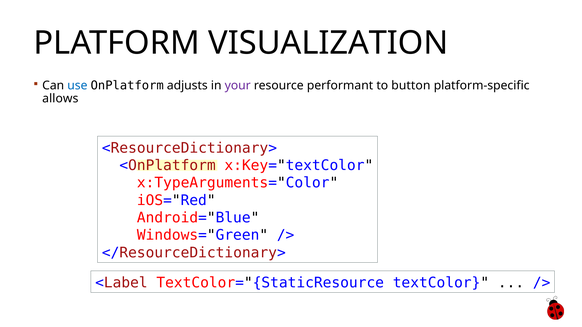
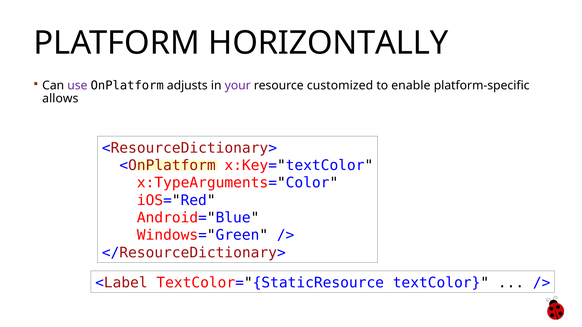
VISUALIZATION: VISUALIZATION -> HORIZONTALLY (328, 43)
use colour: blue -> purple (77, 86)
performant: performant -> customized (340, 86)
button: button -> enable (411, 86)
